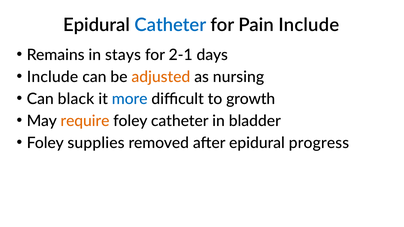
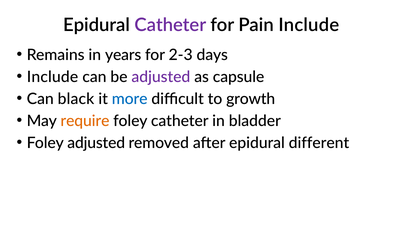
Catheter colour: blue -> purple (170, 25)
stays: stays -> years (123, 55)
2-1: 2-1 -> 2-3 (181, 55)
adjusted colour: orange -> purple (161, 77)
nursing: nursing -> capsule (239, 77)
Foley supplies: supplies -> adjusted (96, 143)
progress: progress -> different (319, 143)
